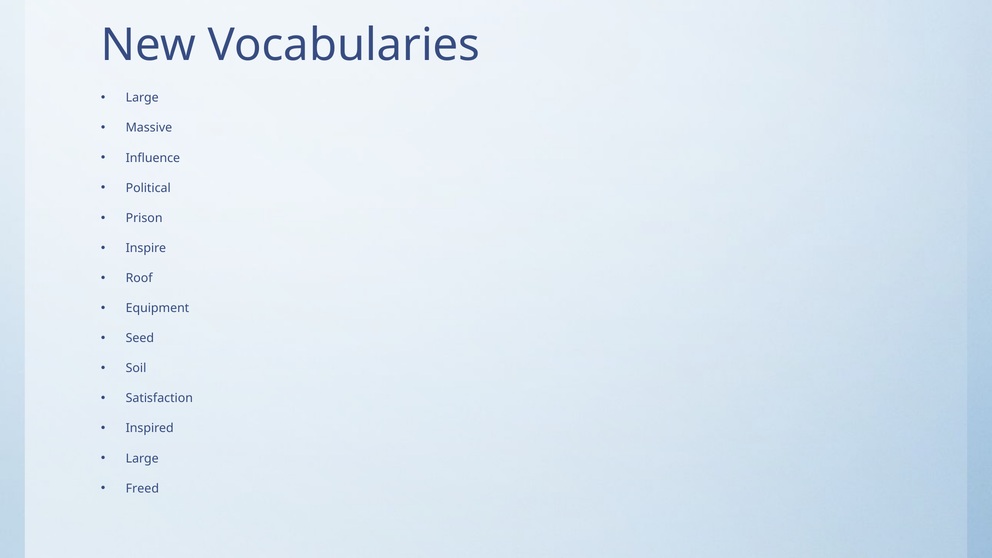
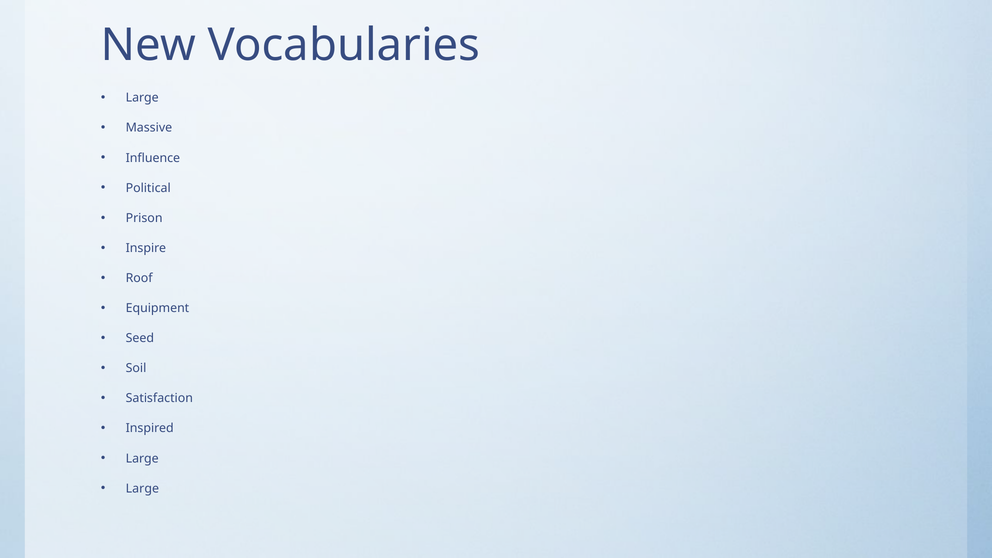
Freed: Freed -> Large (142, 489)
